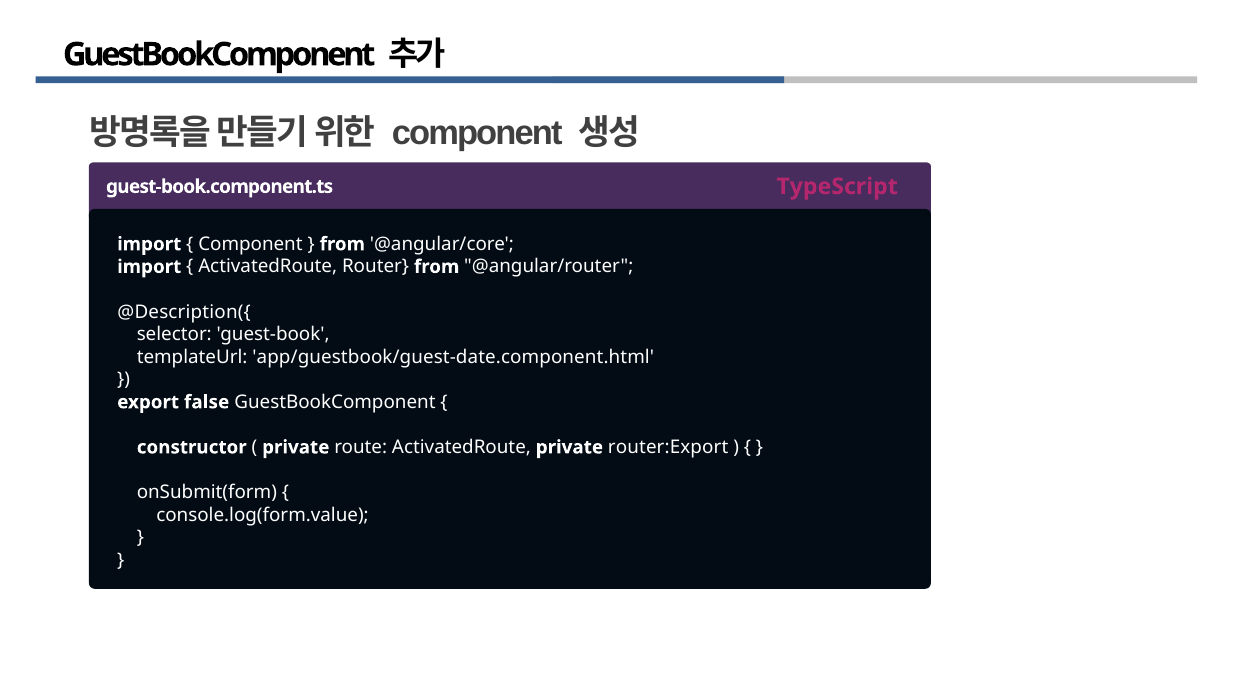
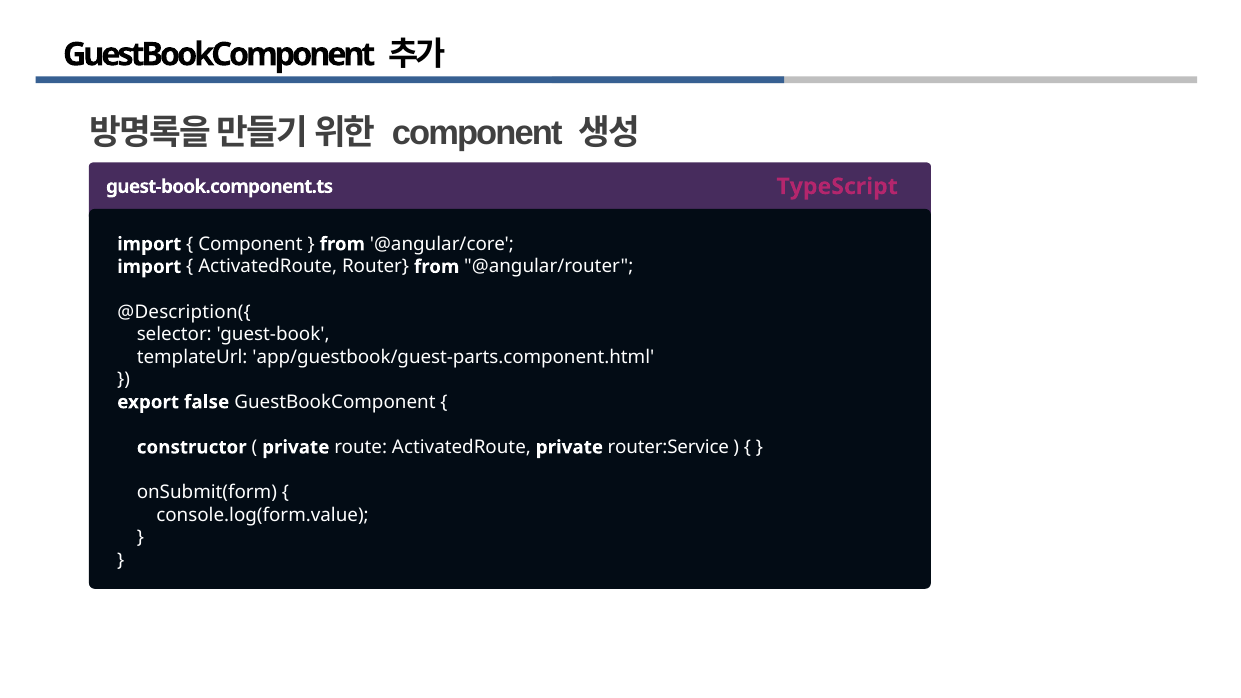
app/guestbook/guest-date.component.html: app/guestbook/guest-date.component.html -> app/guestbook/guest-parts.component.html (453, 357)
router:Export: router:Export -> router:Service (668, 447)
